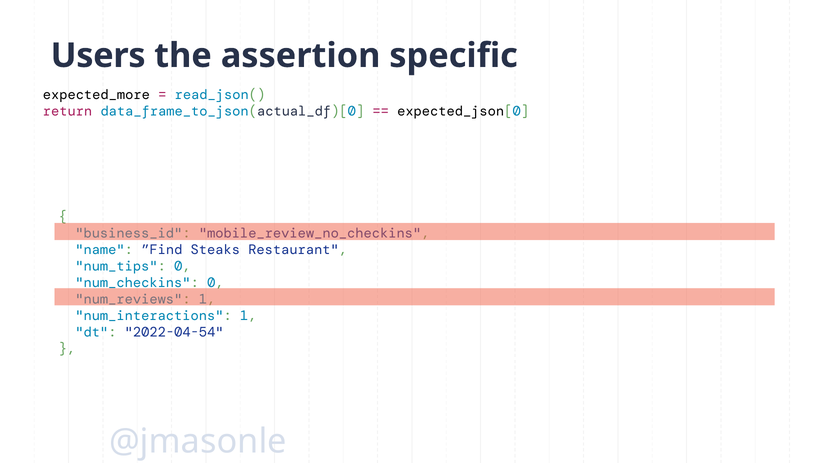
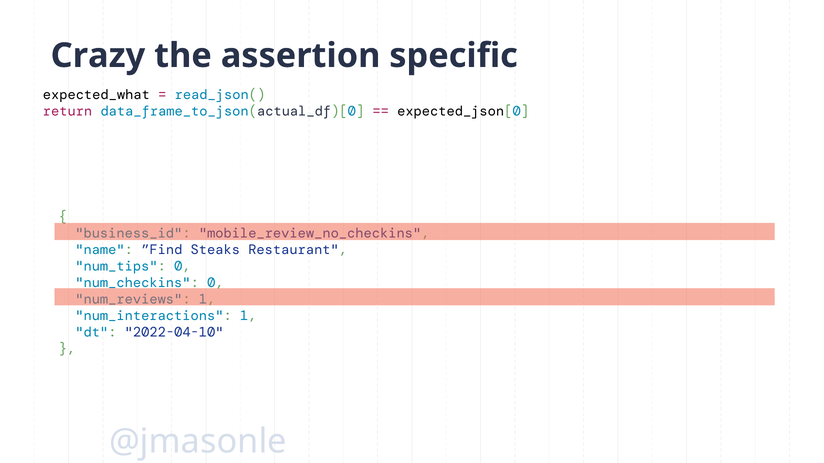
Users: Users -> Crazy (98, 56)
expected_more: expected_more -> expected_what (96, 95)
2022-04-54: 2022-04-54 -> 2022-04-10 (174, 332)
